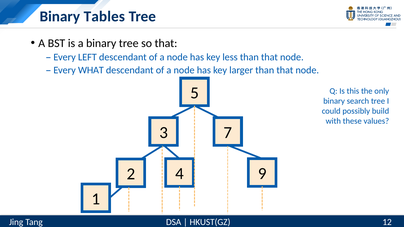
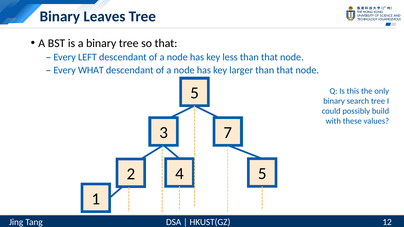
Tables: Tables -> Leaves (104, 17)
2 9: 9 -> 5 (262, 174)
